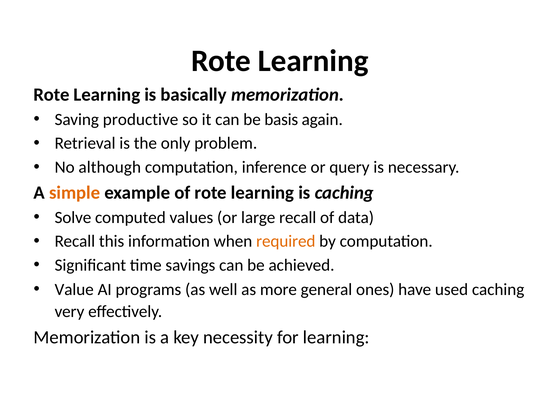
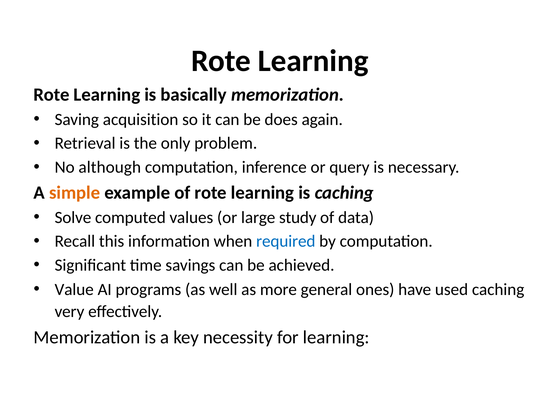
productive: productive -> acquisition (141, 119)
basis: basis -> does (281, 119)
large recall: recall -> study (298, 217)
required colour: orange -> blue (286, 241)
